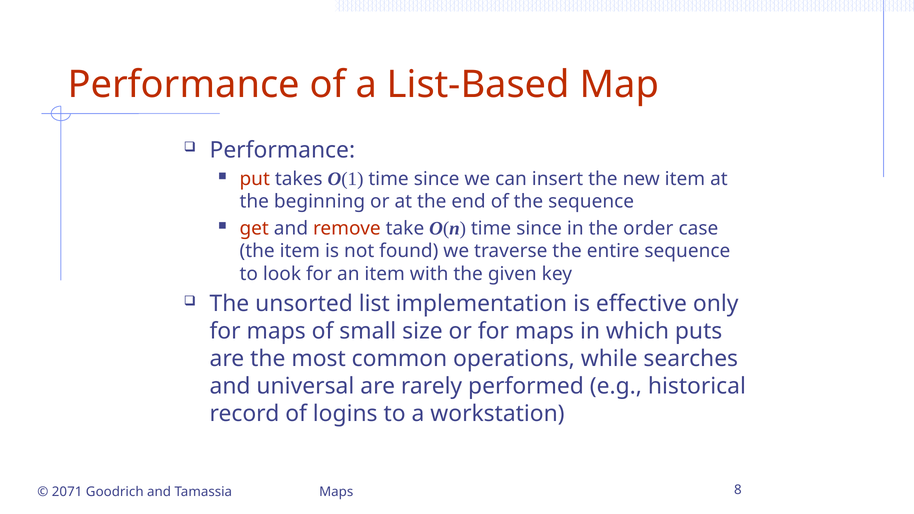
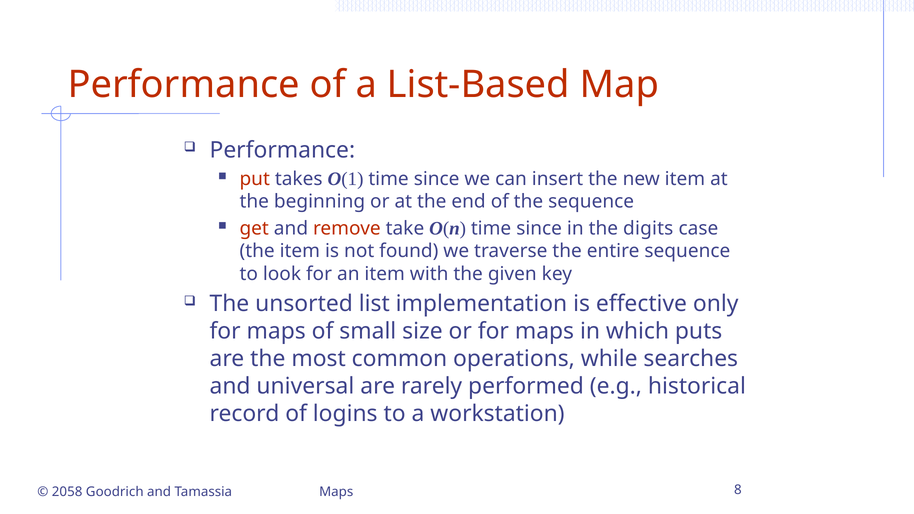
order: order -> digits (648, 228)
2071: 2071 -> 2058 (67, 492)
